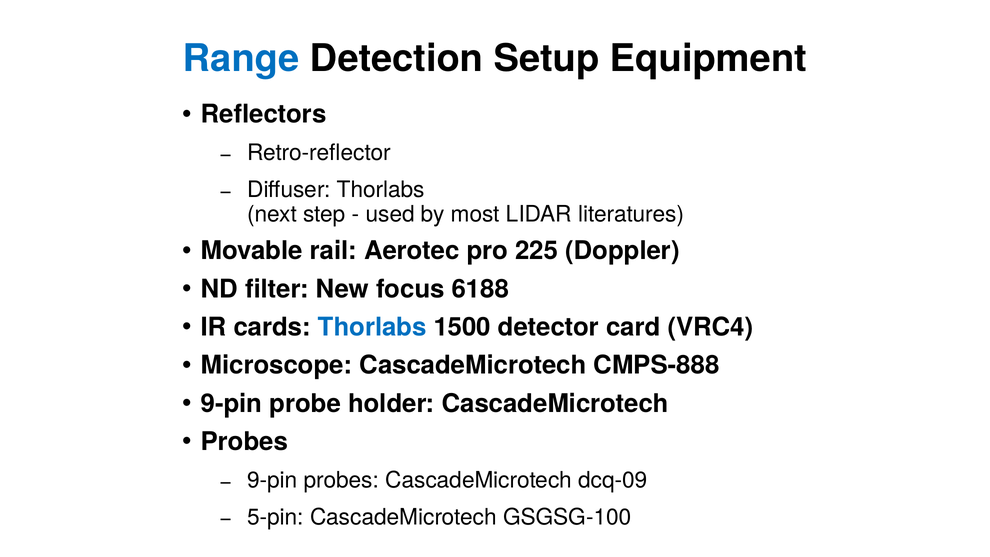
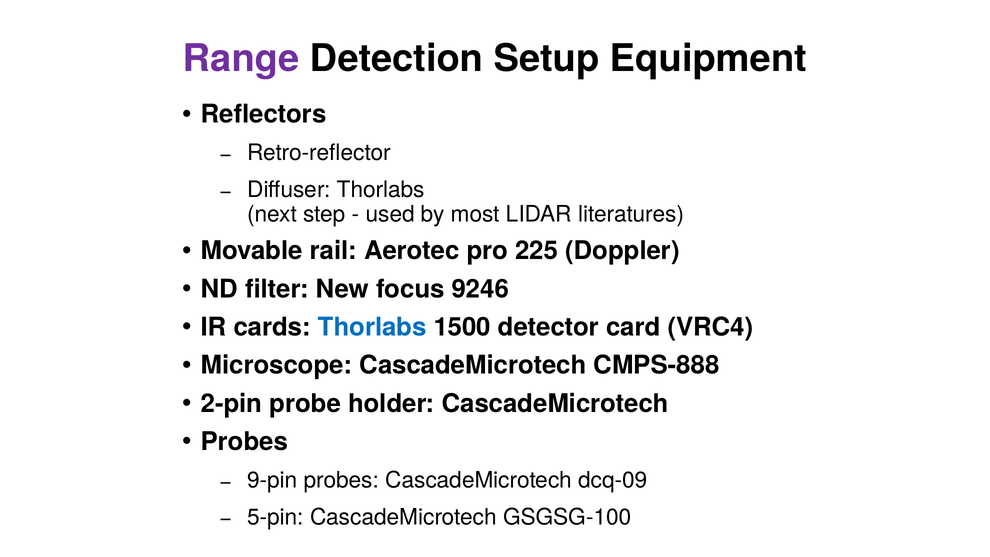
Range colour: blue -> purple (241, 59)
6188: 6188 -> 9246 (480, 289)
9-pin: 9-pin -> 2-pin (232, 403)
